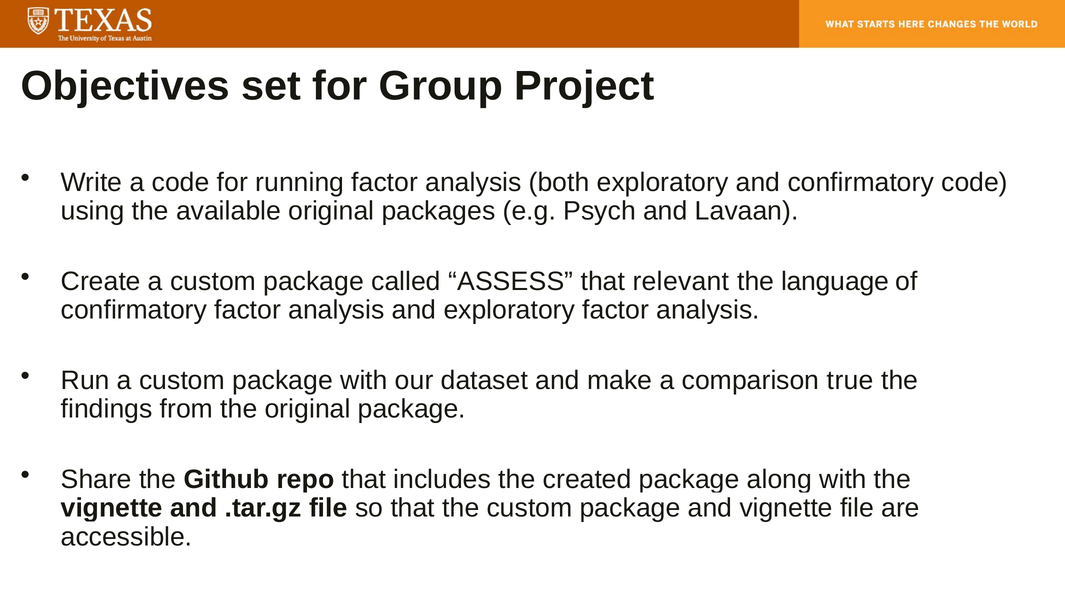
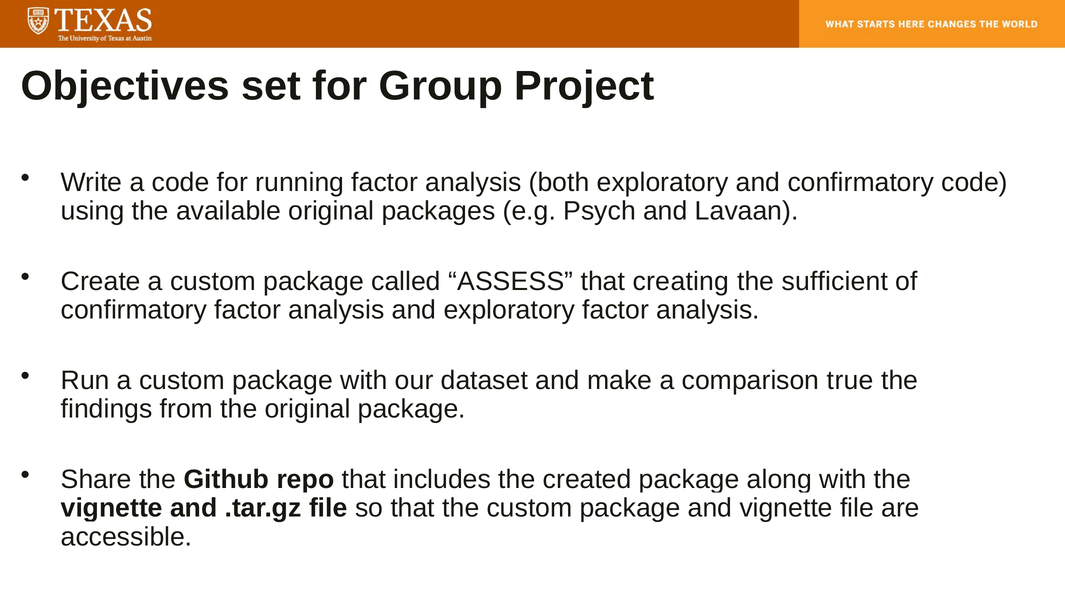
relevant: relevant -> creating (681, 281)
language: language -> sufficient (835, 281)
